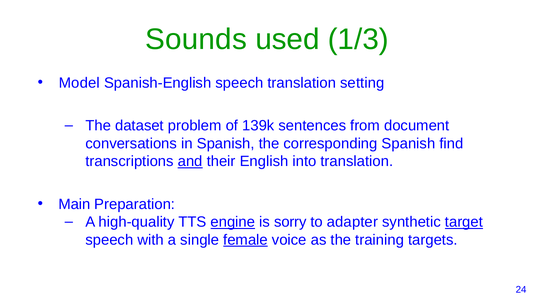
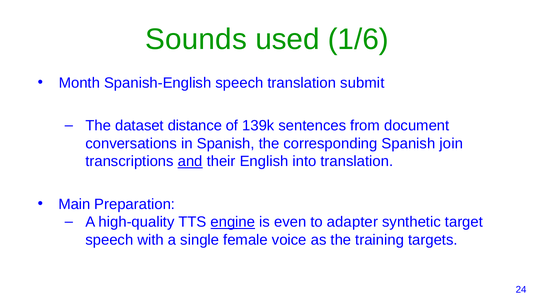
1/3: 1/3 -> 1/6 (358, 39)
Model: Model -> Month (79, 83)
setting: setting -> submit (362, 83)
problem: problem -> distance (195, 125)
find: find -> join (451, 143)
sorry: sorry -> even (290, 222)
target underline: present -> none (464, 222)
female underline: present -> none (246, 239)
